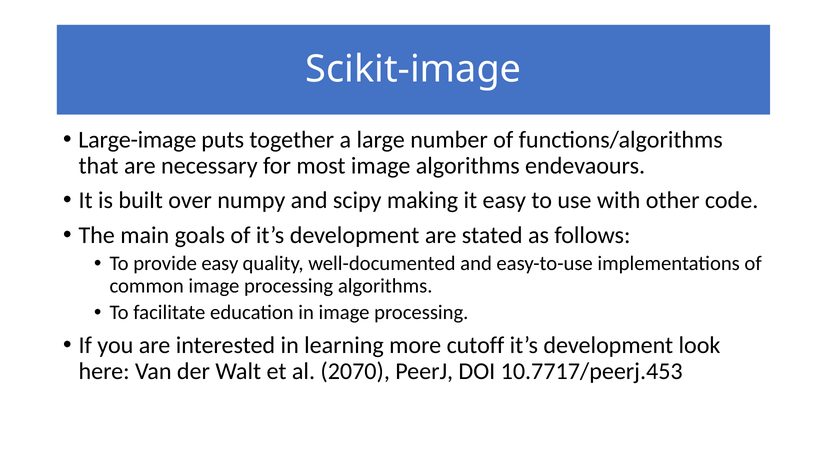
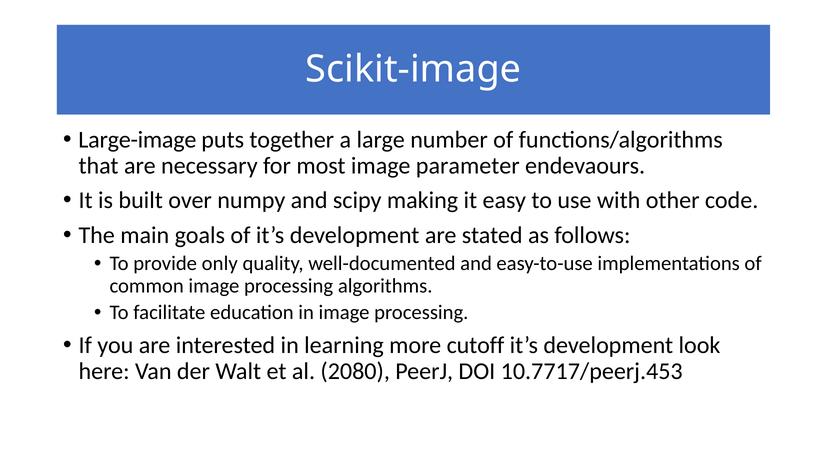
image algorithms: algorithms -> parameter (468, 166)
provide easy: easy -> only (220, 264)
2070: 2070 -> 2080 (355, 372)
